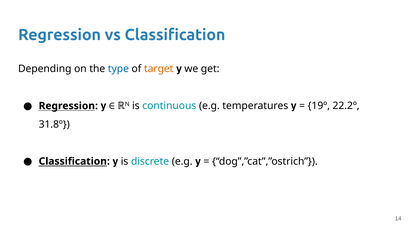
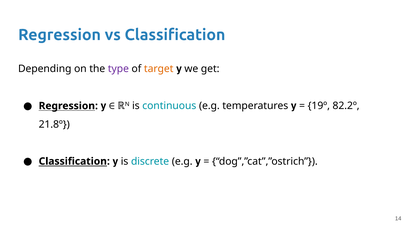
type colour: blue -> purple (118, 69)
22.2º: 22.2º -> 82.2º (346, 106)
31.8º: 31.8º -> 21.8º (54, 124)
